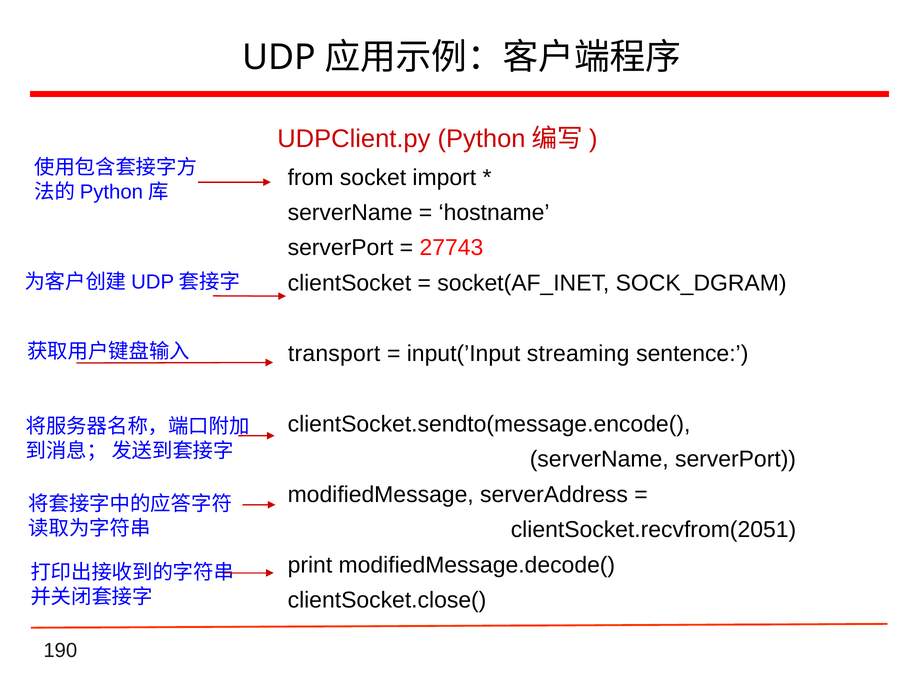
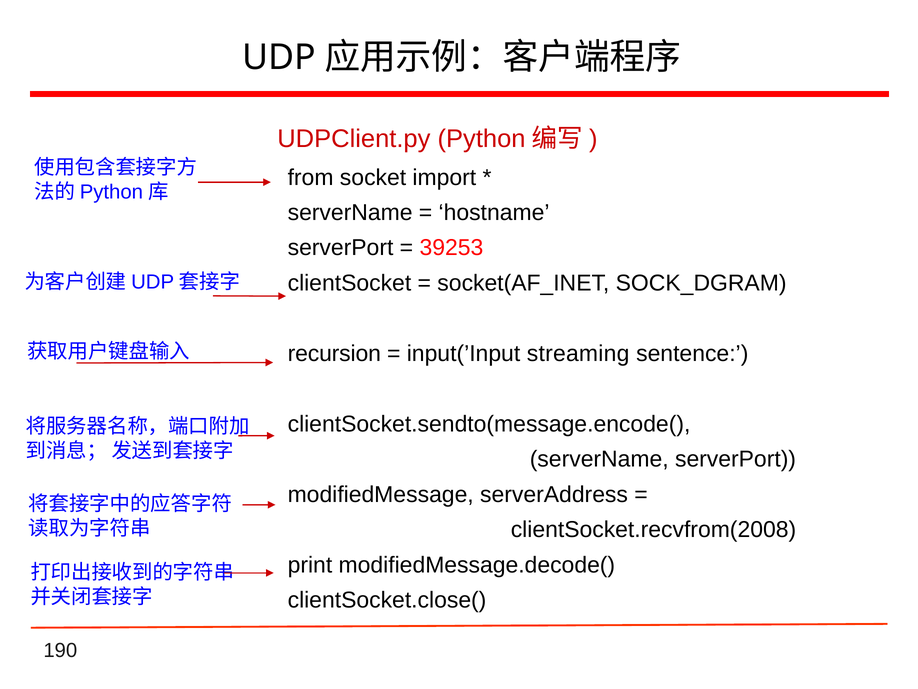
27743: 27743 -> 39253 (451, 248)
transport: transport -> recursion (334, 353)
clientSocket.recvfrom(2051: clientSocket.recvfrom(2051 -> clientSocket.recvfrom(2008 (653, 529)
